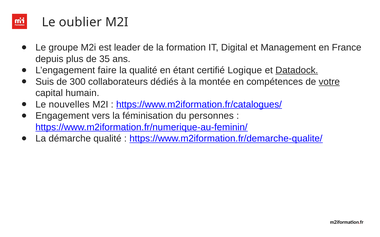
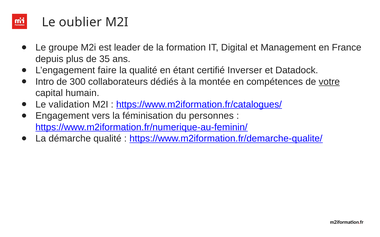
Logique: Logique -> Inverser (245, 70)
Datadock underline: present -> none (297, 70)
Suis: Suis -> Intro (45, 82)
nouvelles: nouvelles -> validation (69, 105)
